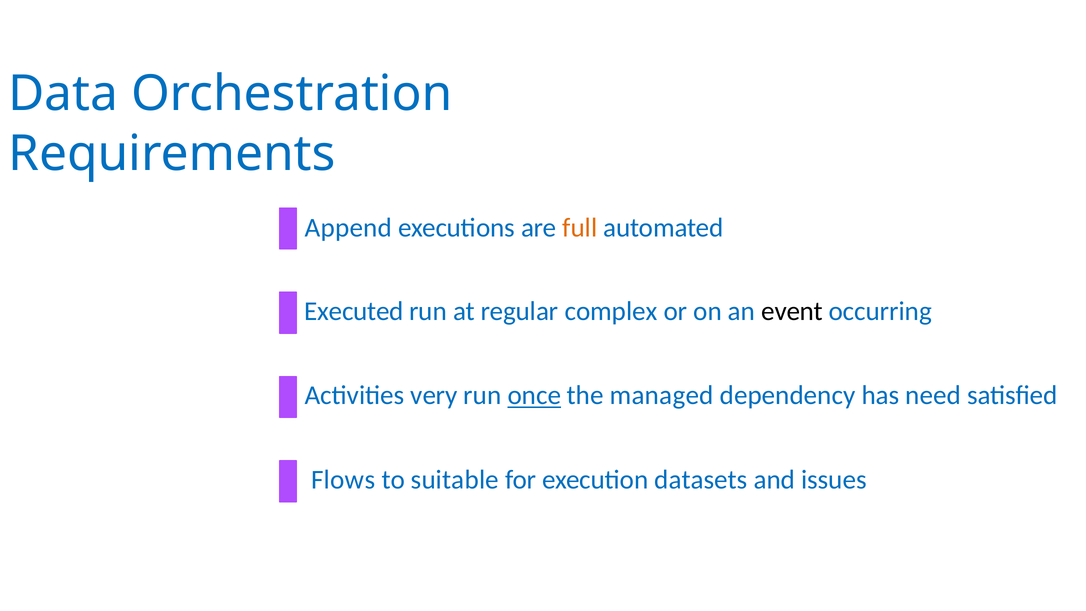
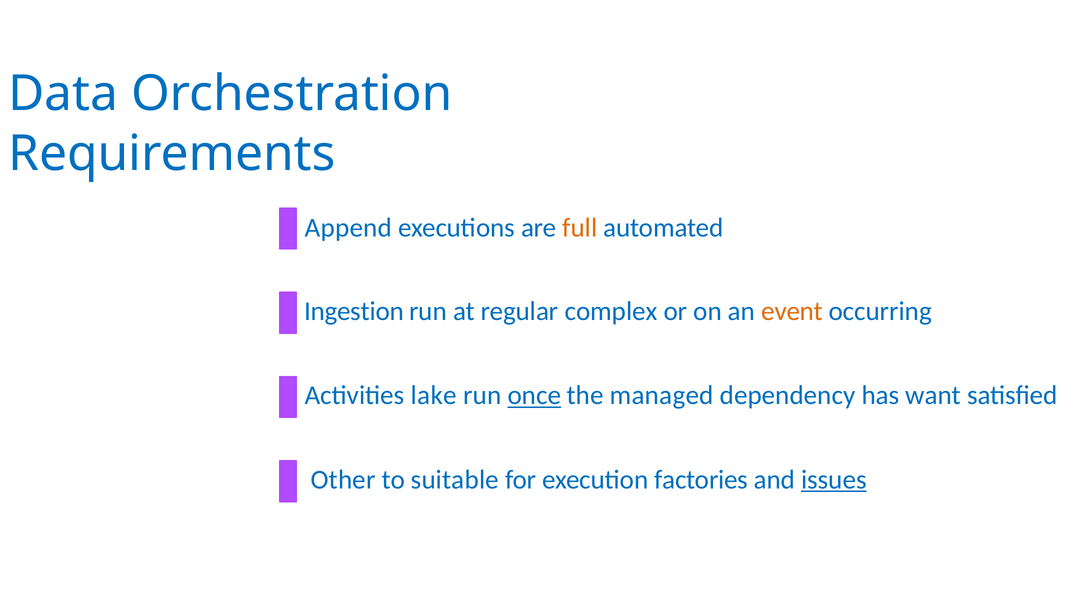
Executed: Executed -> Ingestion (354, 311)
event colour: black -> orange (792, 311)
very: very -> lake (434, 395)
need: need -> want (933, 395)
Flows: Flows -> Other (343, 479)
datasets: datasets -> factories (701, 479)
issues underline: none -> present (834, 479)
